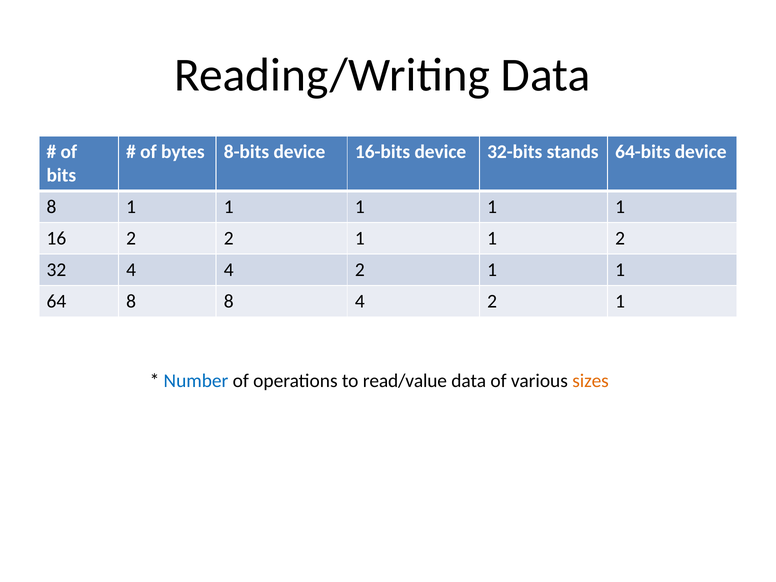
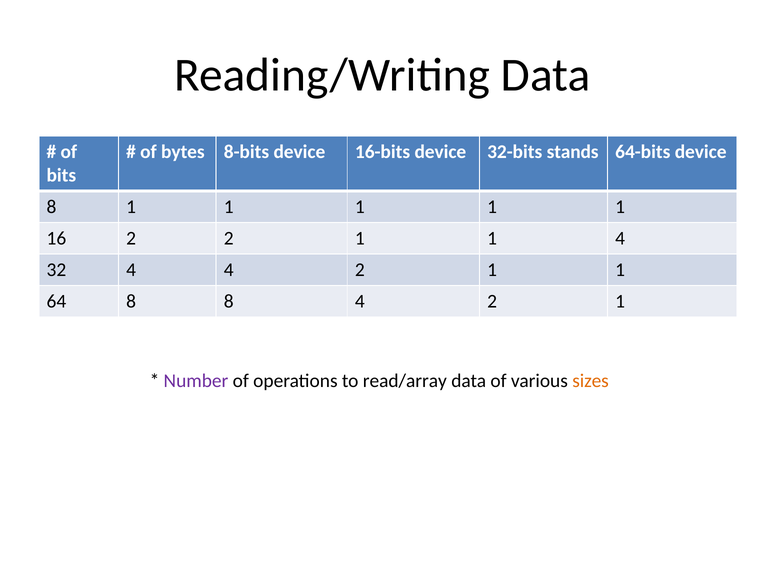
1 2: 2 -> 4 (620, 238)
Number colour: blue -> purple (196, 381)
read/value: read/value -> read/array (405, 381)
